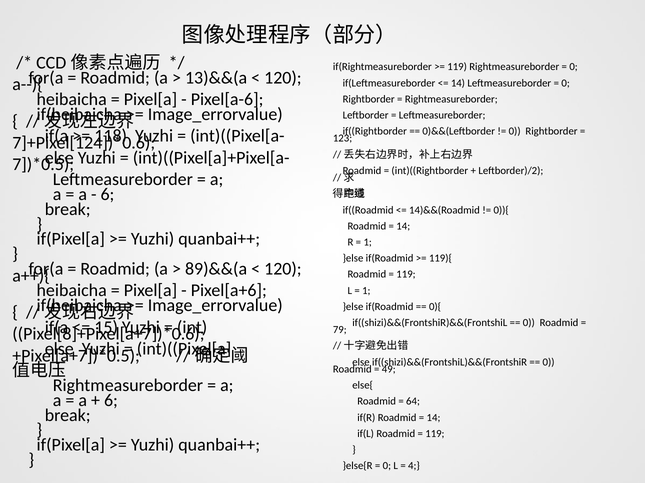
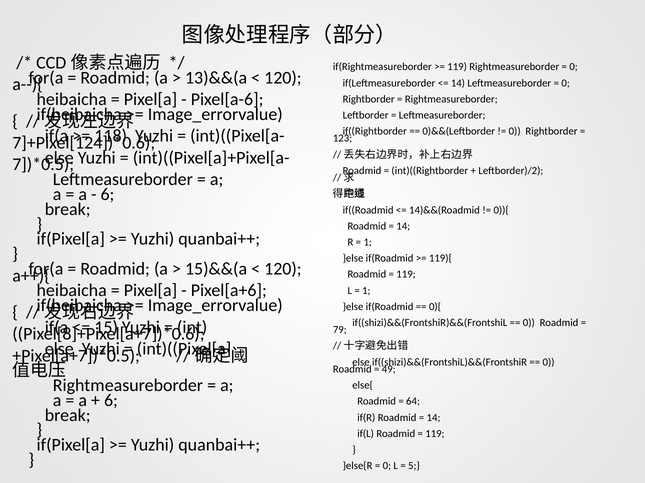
89)&&(a: 89)&&(a -> 15)&&(a (216, 269)
4: 4 -> 5 (414, 466)
